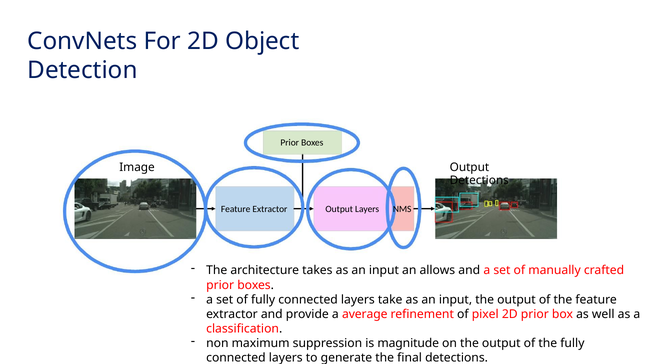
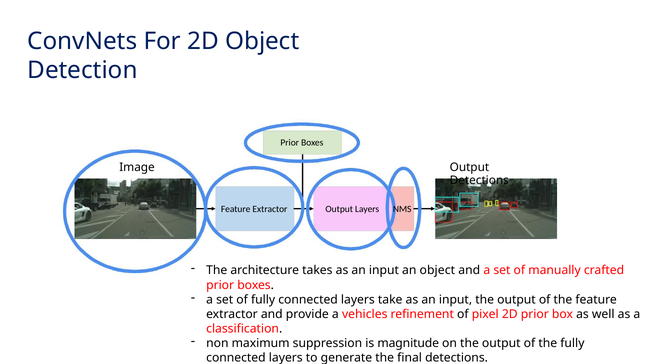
an allows: allows -> object (437, 271)
average: average -> vehicles (365, 315)
